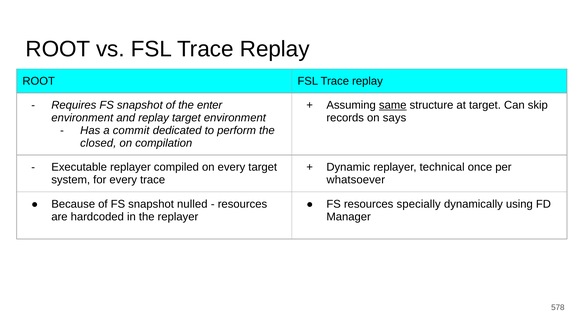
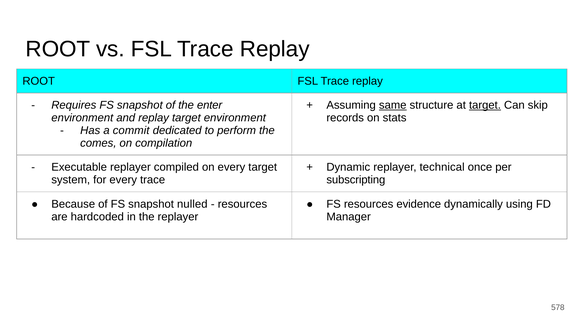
target underline: none -> present (485, 105)
says: says -> stats (395, 118)
closed: closed -> comes (98, 143)
whatsoever: whatsoever -> subscripting (356, 180)
specially: specially -> evidence (419, 204)
